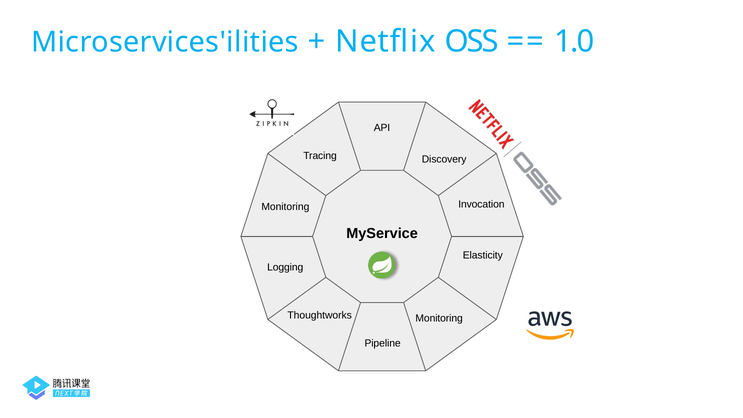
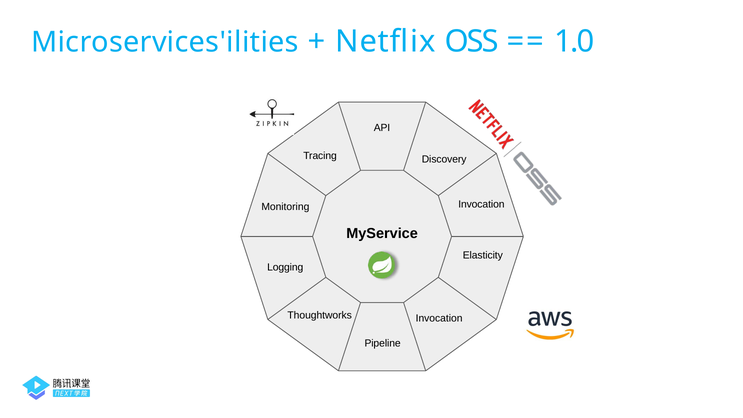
Monitoring: Monitoring -> Invocation (439, 318)
